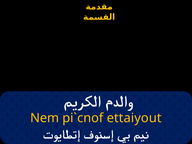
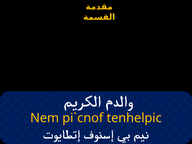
ettaiyout: ettaiyout -> tenhelpic (134, 118)
